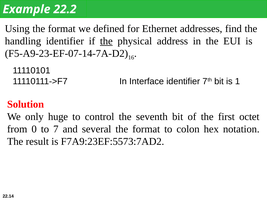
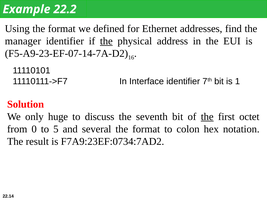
handling: handling -> manager (23, 41)
control: control -> discuss (100, 117)
the underline: none -> present (207, 117)
7: 7 -> 5 (56, 129)
F7A9:23EF:5573:7AD2: F7A9:23EF:5573:7AD2 -> F7A9:23EF:0734:7AD2 (113, 142)
